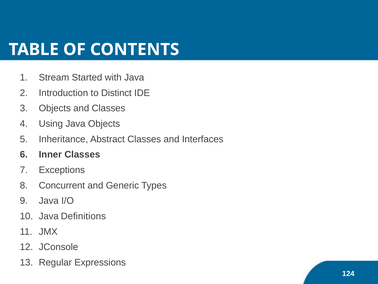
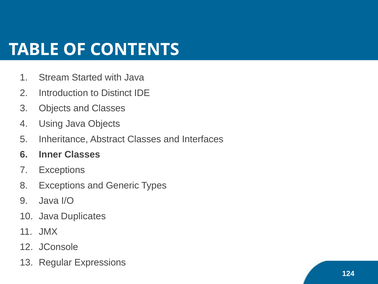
Concurrent: Concurrent -> Exceptions (62, 185)
Definitions: Definitions -> Duplicates (83, 216)
